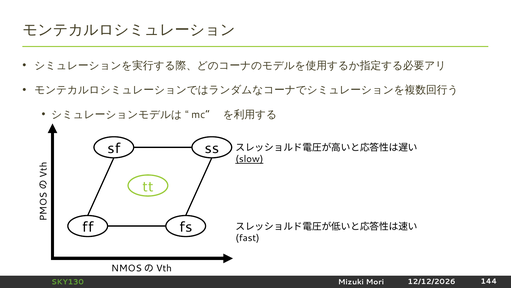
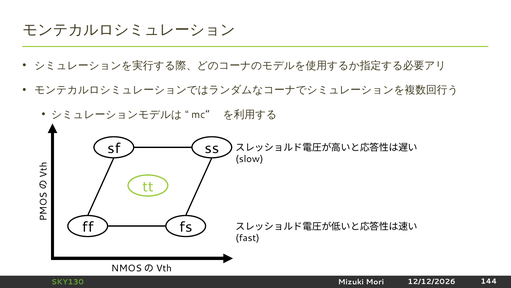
slow underline: present -> none (249, 159)
